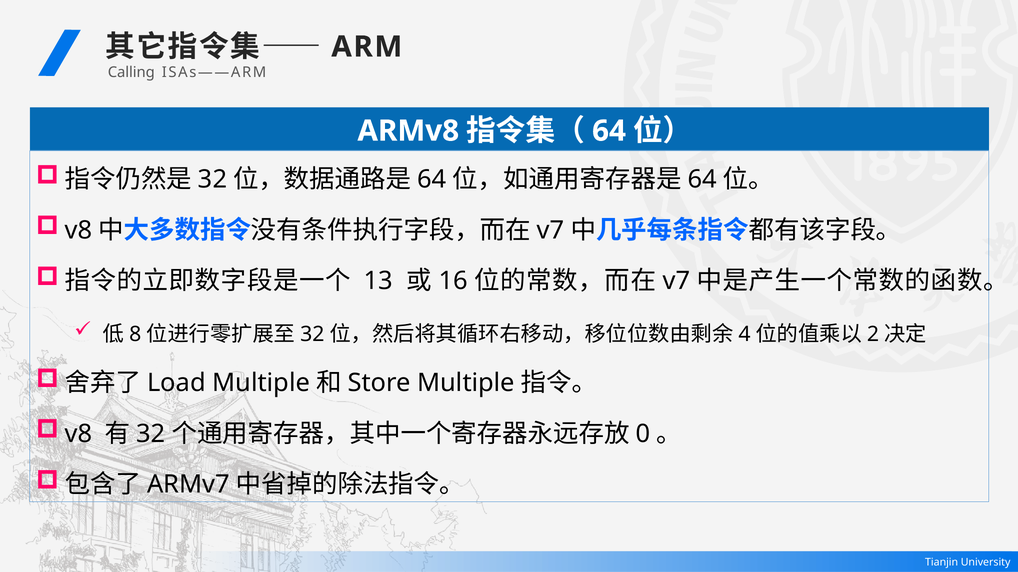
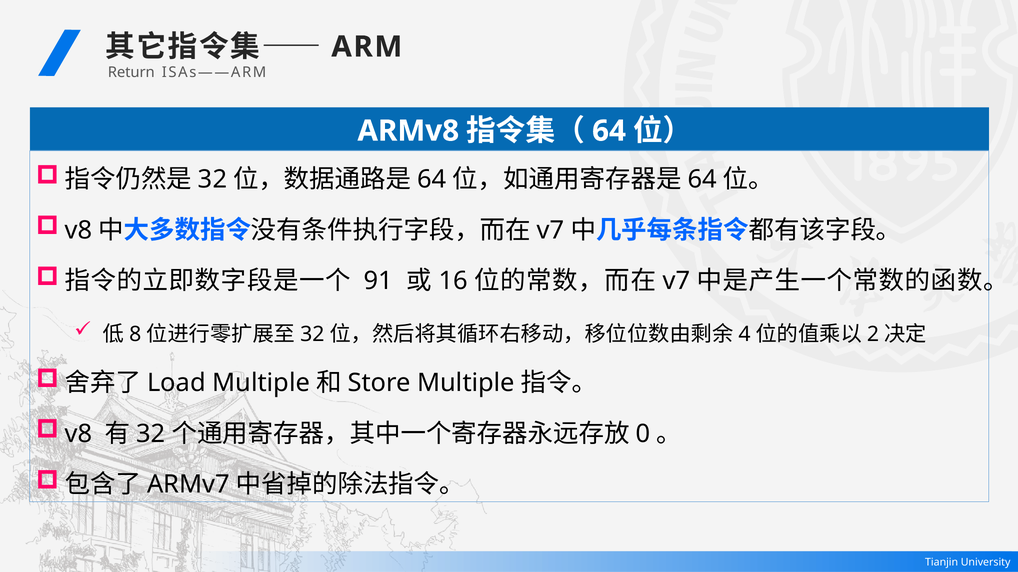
Calling: Calling -> Return (131, 72)
13: 13 -> 91 (378, 281)
